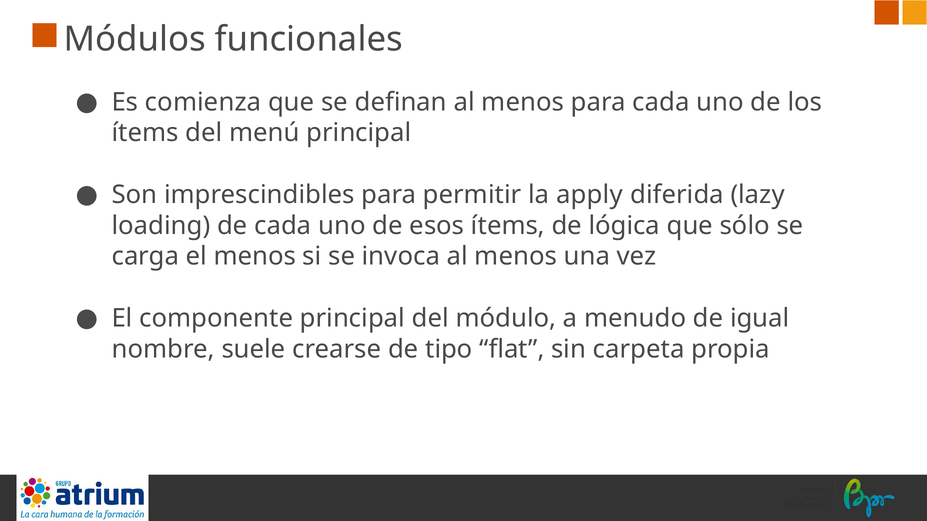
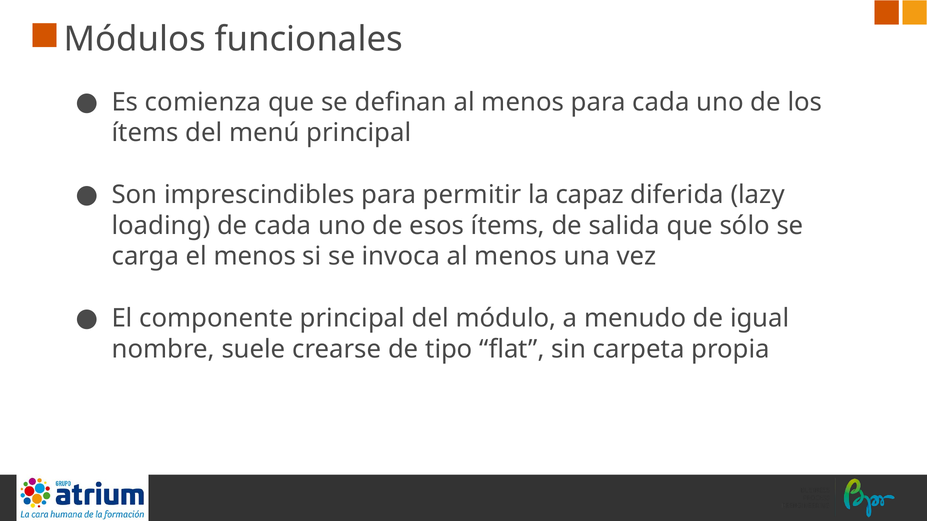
apply: apply -> capaz (590, 195)
lógica: lógica -> salida (624, 226)
